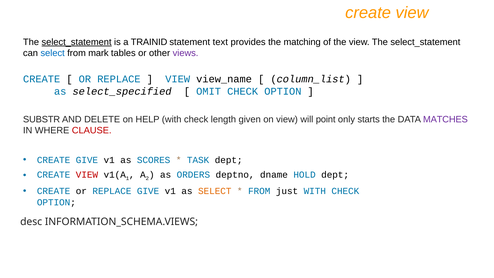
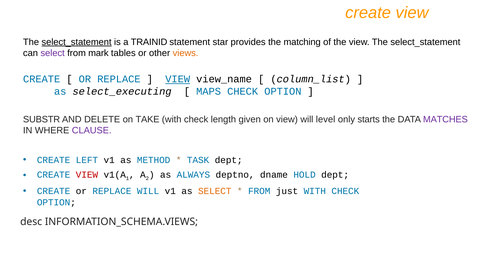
text: text -> star (220, 42)
select colour: blue -> purple (53, 53)
views colour: purple -> orange (186, 53)
VIEW underline: none -> present (178, 79)
select_specified: select_specified -> select_executing (122, 91)
OMIT: OMIT -> MAPS (209, 91)
HELP: HELP -> TAKE (148, 119)
point: point -> level (326, 119)
CLAUSE colour: red -> purple (92, 130)
CREATE GIVE: GIVE -> LEFT (87, 160)
SCORES: SCORES -> METHOD (154, 160)
ORDERS: ORDERS -> ALWAYS (193, 175)
REPLACE GIVE: GIVE -> WILL (148, 191)
